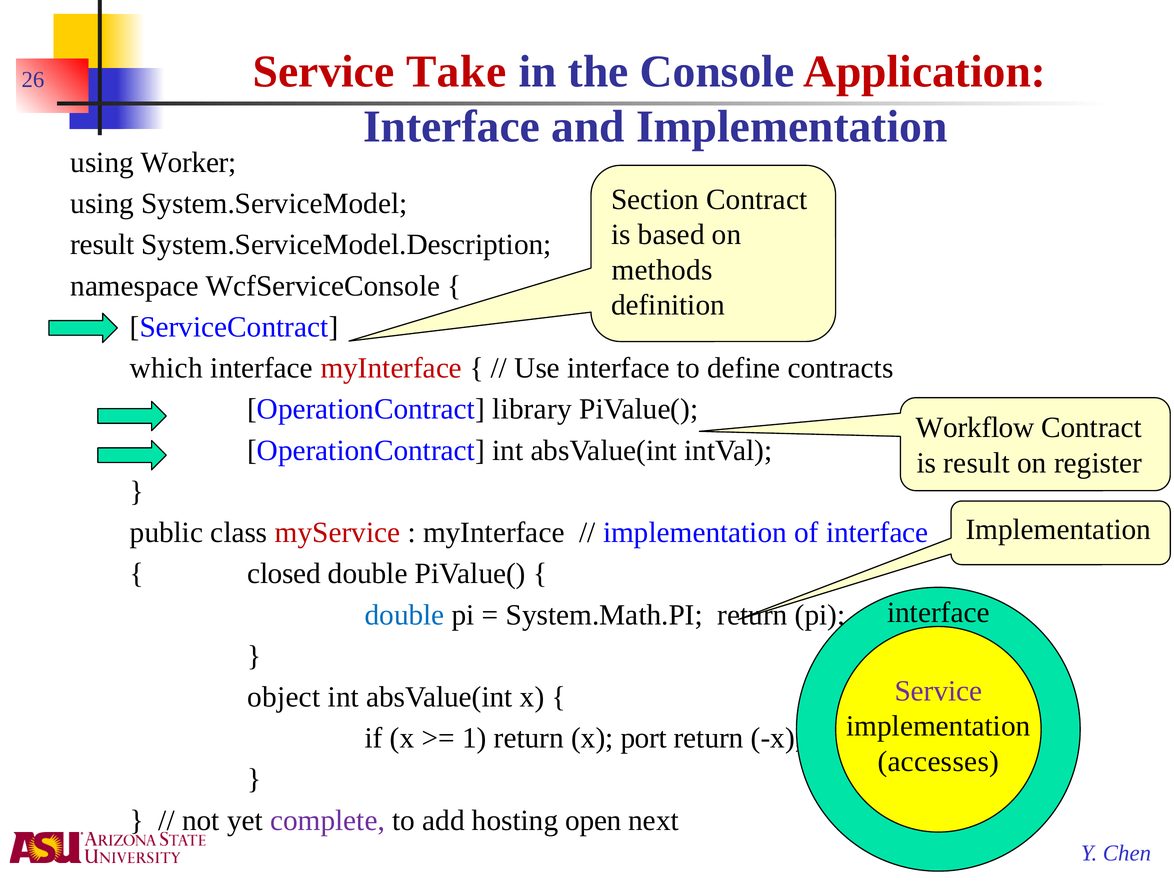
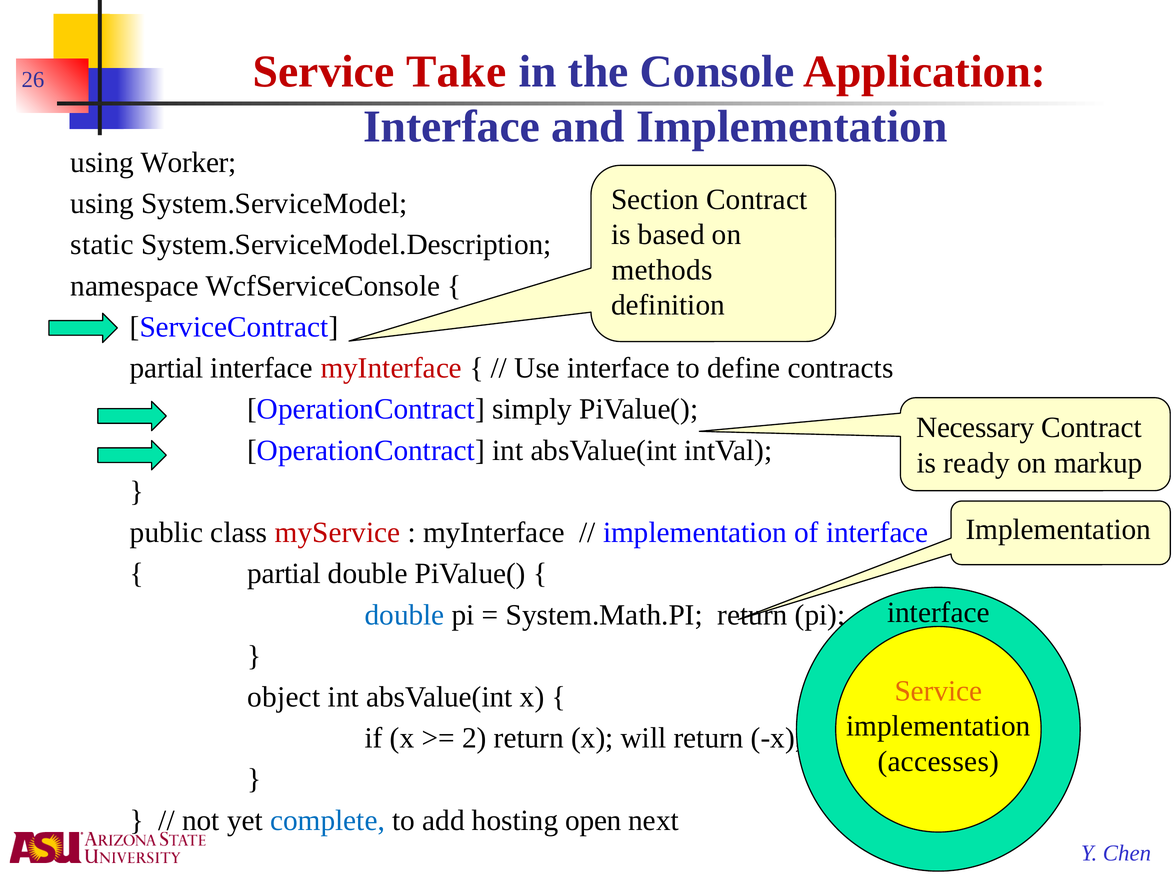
result: result -> static (102, 245)
which: which -> partial (167, 368)
library: library -> simply (532, 409)
Workflow: Workflow -> Necessary (975, 427)
is result: result -> ready (977, 463)
register: register -> markup (1098, 463)
closed: closed -> partial (284, 573)
Service colour: purple -> orange (938, 691)
1: 1 -> 2 (474, 738)
port: port -> will (644, 738)
complete colour: purple -> blue (327, 820)
